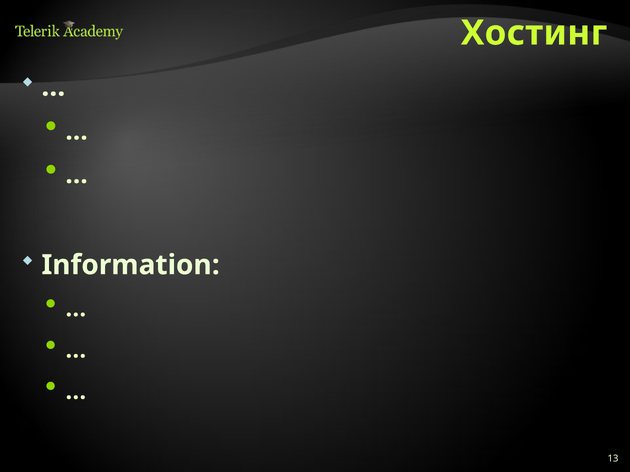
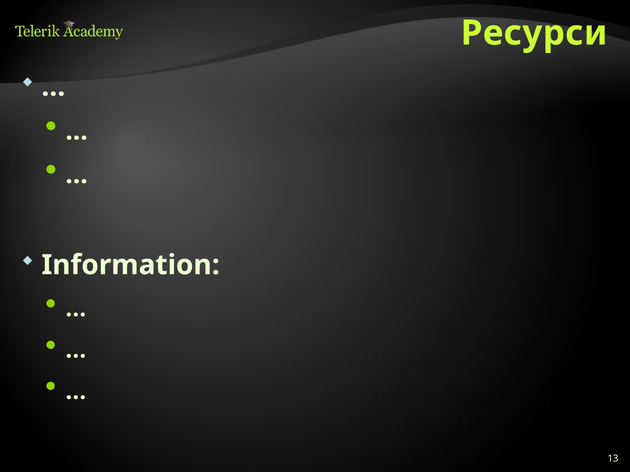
Хостинг: Хостинг -> Ресурси (534, 33)
